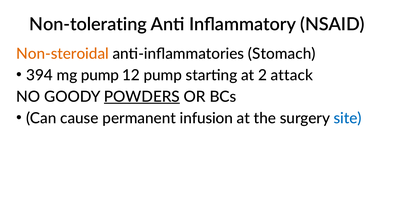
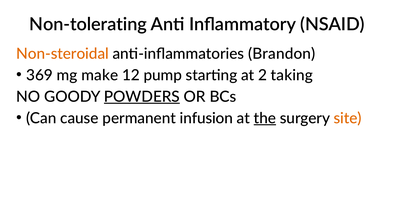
Stomach: Stomach -> Brandon (282, 54)
394: 394 -> 369 (39, 75)
mg pump: pump -> make (100, 75)
attack: attack -> taking (292, 75)
the underline: none -> present (265, 118)
site colour: blue -> orange (347, 118)
